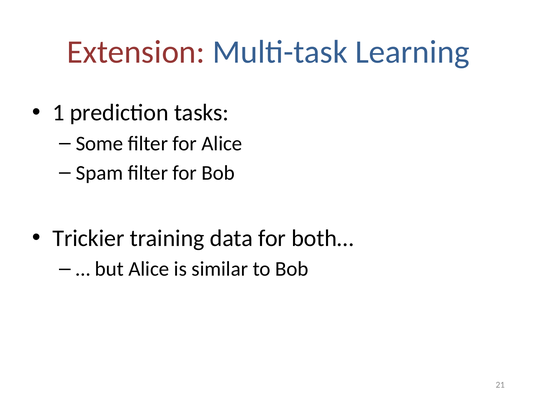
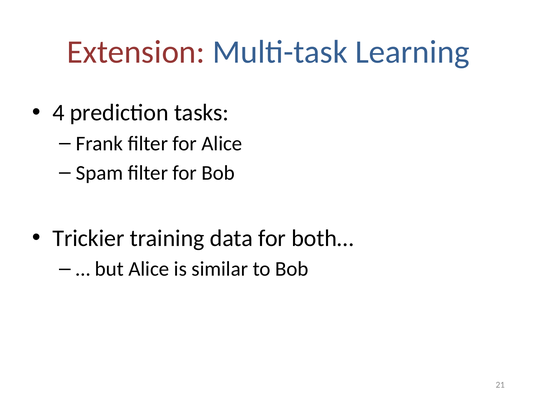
1: 1 -> 4 (58, 113)
Some: Some -> Frank (99, 143)
